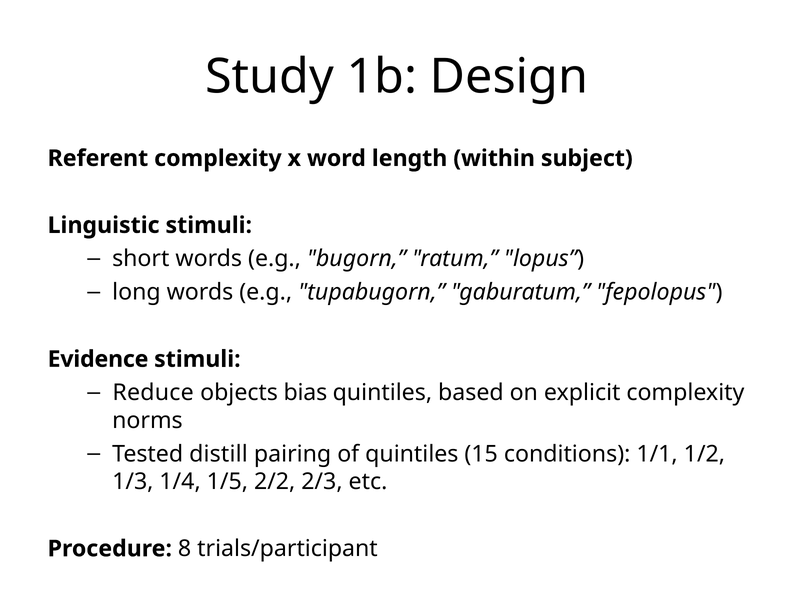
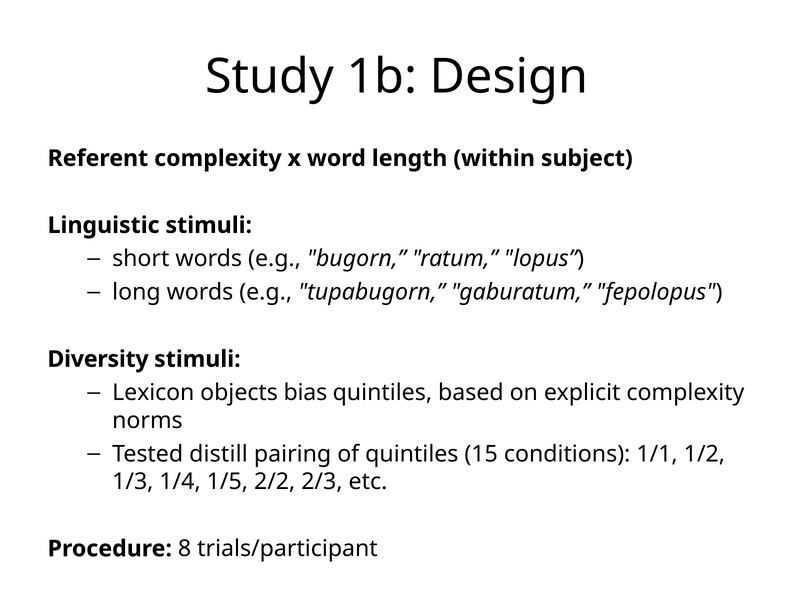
Evidence: Evidence -> Diversity (98, 360)
Reduce: Reduce -> Lexicon (153, 393)
